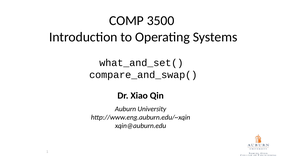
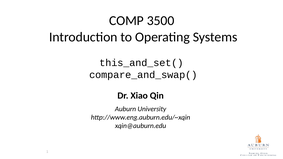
what_and_set(: what_and_set( -> this_and_set( (141, 63)
